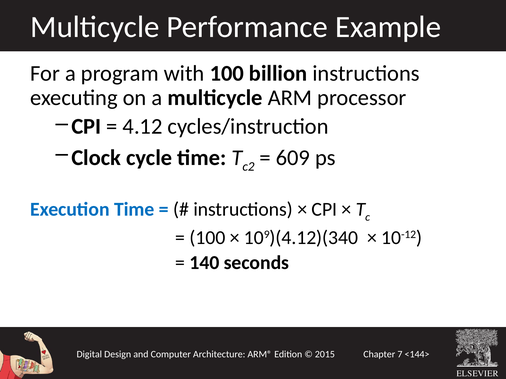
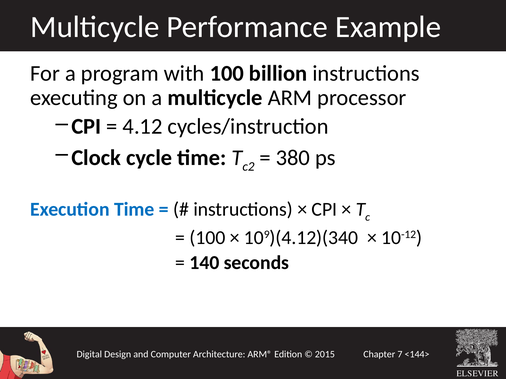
609: 609 -> 380 (293, 158)
